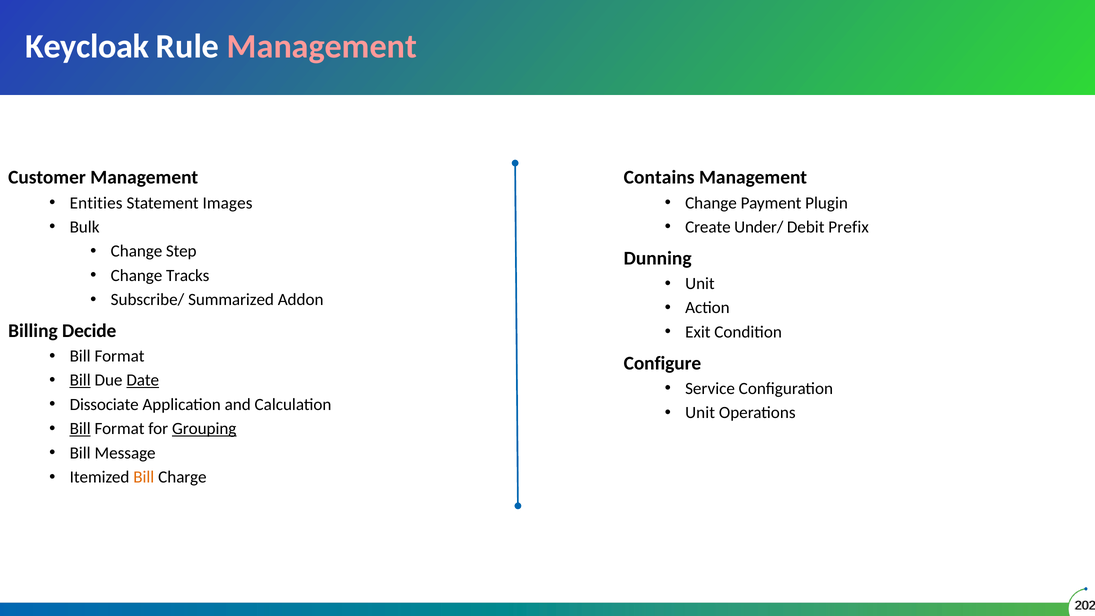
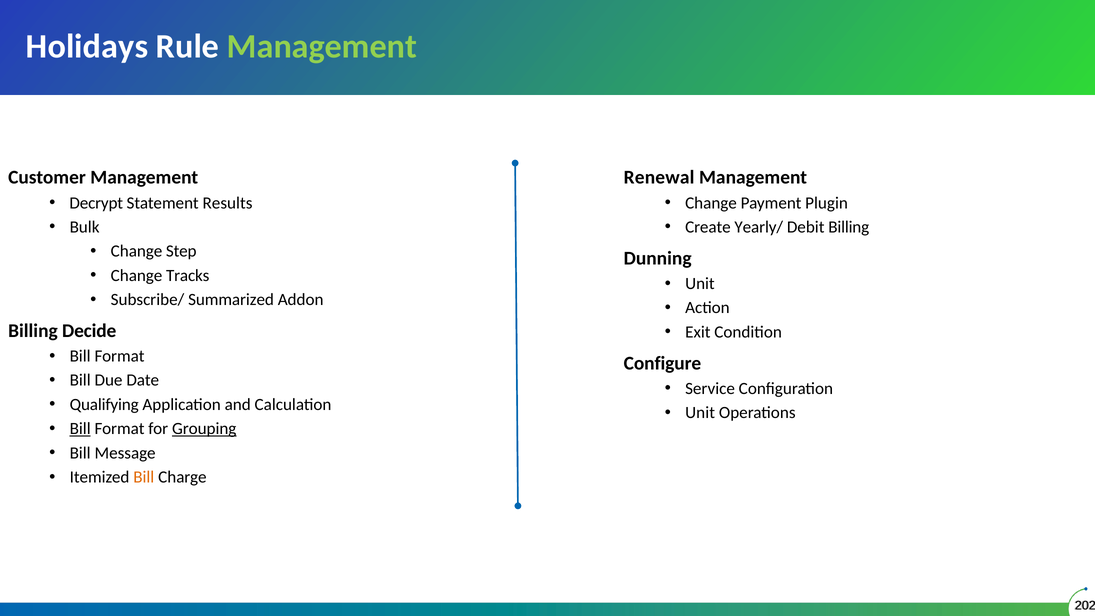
Keycloak: Keycloak -> Holidays (87, 46)
Management colour: pink -> light green (322, 46)
Contains: Contains -> Renewal (659, 177)
Entities: Entities -> Decrypt (96, 203)
Images: Images -> Results (228, 203)
Under/: Under/ -> Yearly/ (759, 227)
Debit Prefix: Prefix -> Billing (849, 227)
Bill underline: present -> none (80, 380)
Date underline: present -> none (143, 380)
Dissociate: Dissociate -> Qualifying (104, 404)
